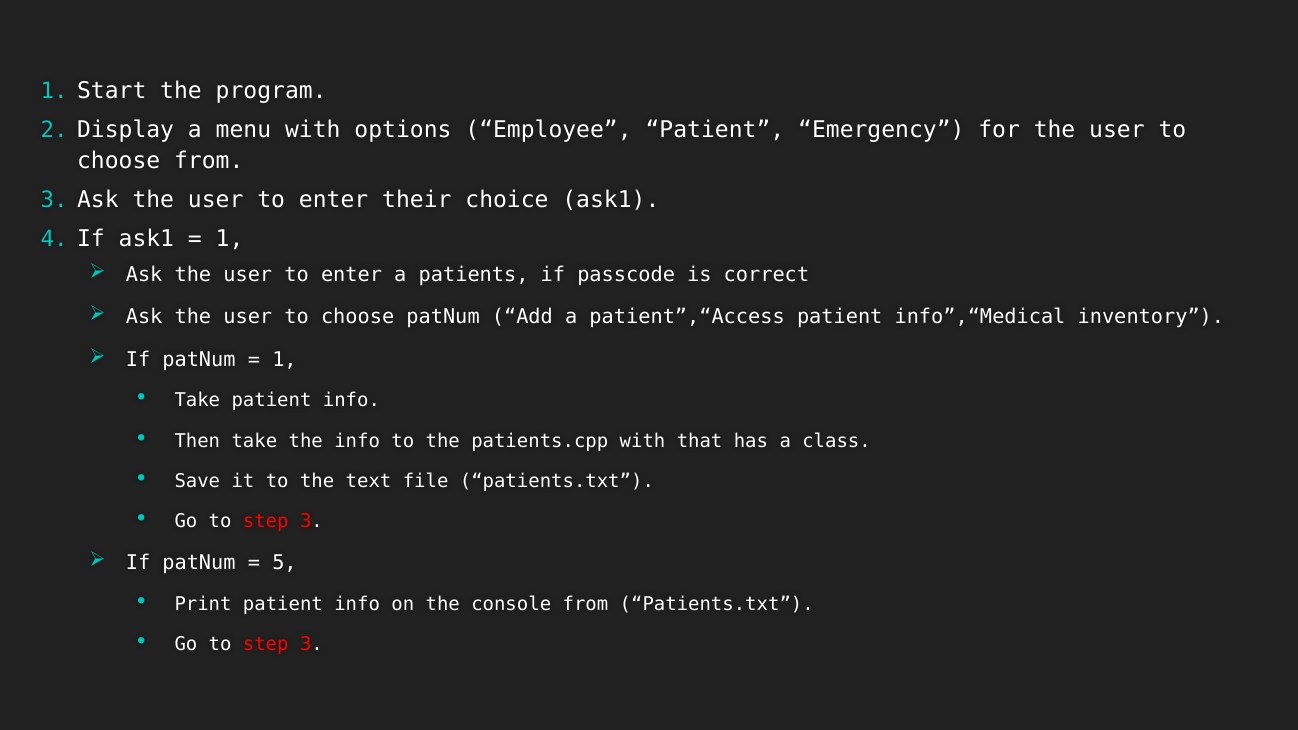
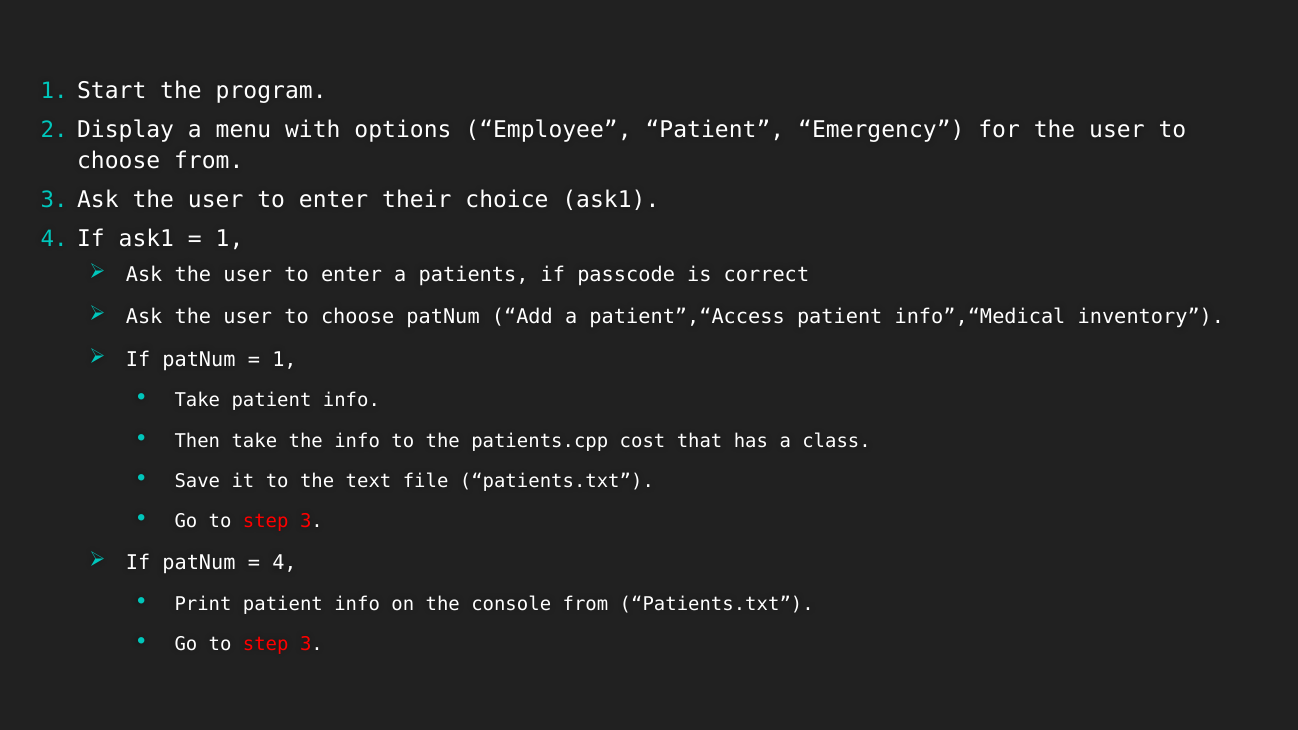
patients.cpp with: with -> cost (643, 441)
5: 5 -> 4 (284, 563)
